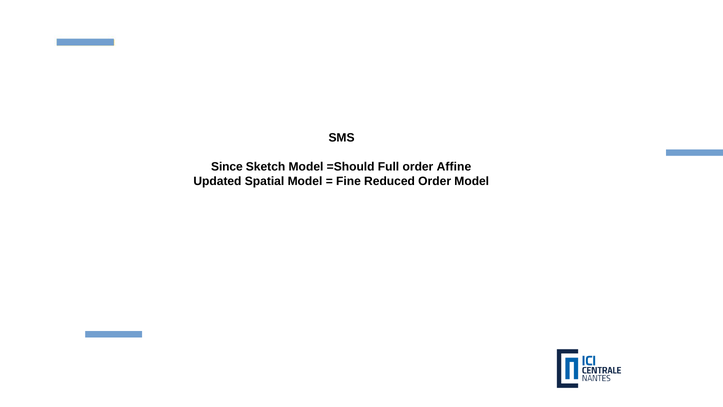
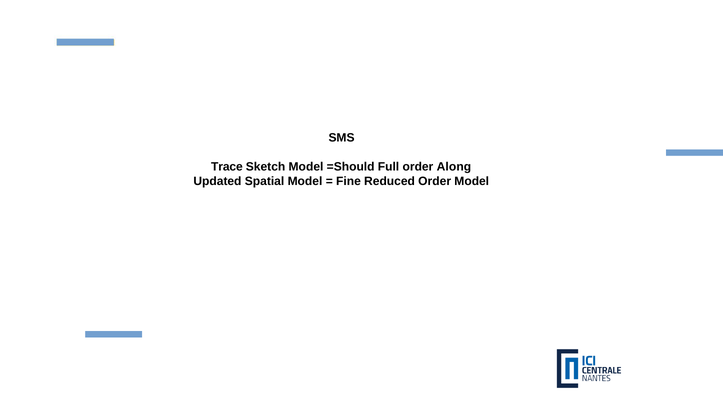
Since: Since -> Trace (227, 167)
Affine: Affine -> Along (454, 167)
